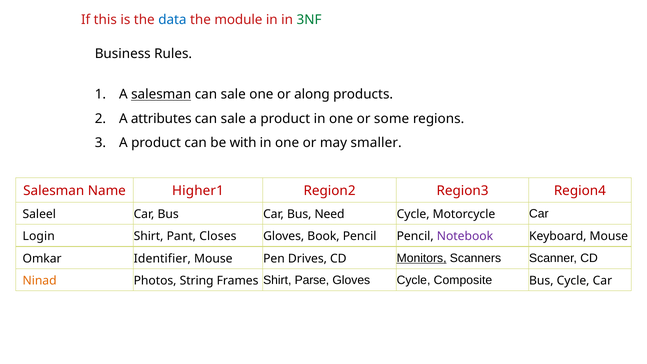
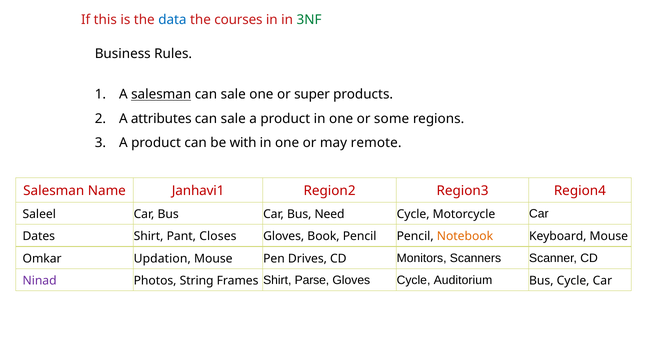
module: module -> courses (238, 20)
along: along -> super (312, 94)
smaller: smaller -> remote (376, 143)
Higher1: Higher1 -> Janhavi1 (198, 191)
Login: Login -> Dates (39, 236)
Notebook colour: purple -> orange (465, 236)
Identifier: Identifier -> Updation (162, 258)
Monitors underline: present -> none (422, 258)
Ninad colour: orange -> purple (40, 281)
Composite: Composite -> Auditorium (463, 280)
